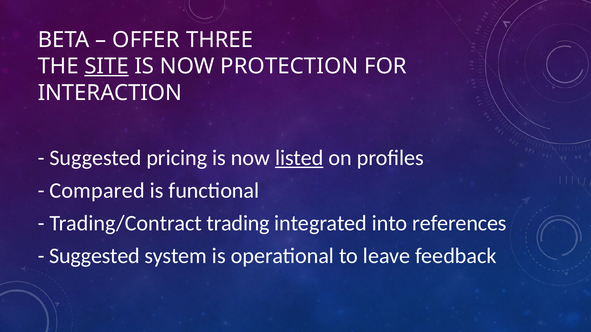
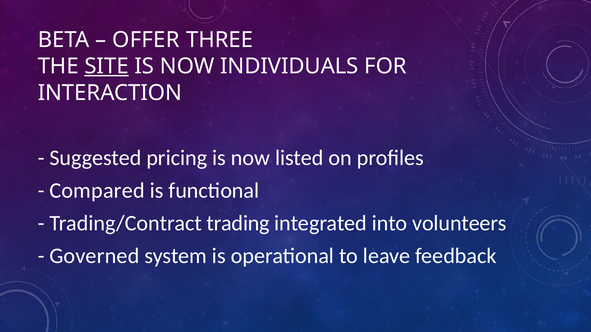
PROTECTION: PROTECTION -> INDIVIDUALS (289, 66)
listed underline: present -> none (299, 158)
references: references -> volunteers (459, 223)
Suggested: Suggested -> Governed (94, 256)
